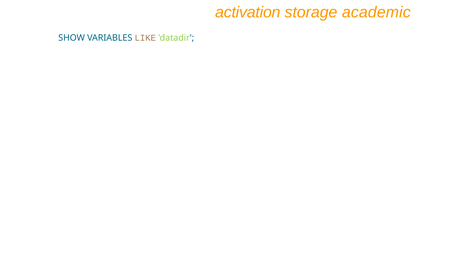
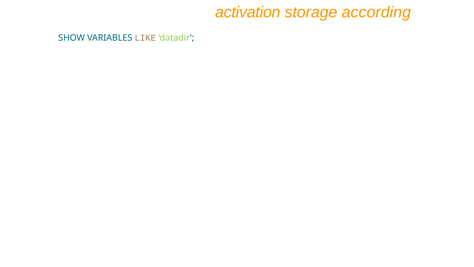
academic: academic -> according (376, 12)
